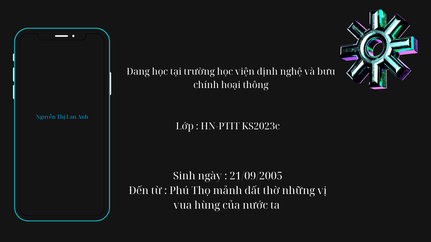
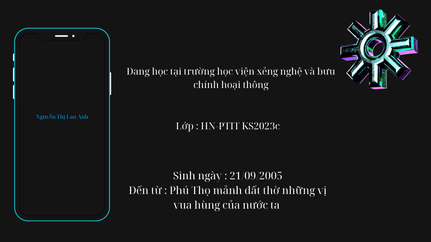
định: định -> xẻng (267, 72)
